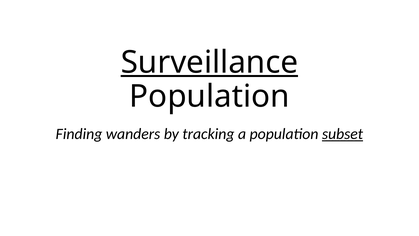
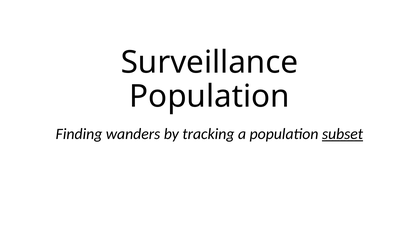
Surveillance underline: present -> none (209, 62)
